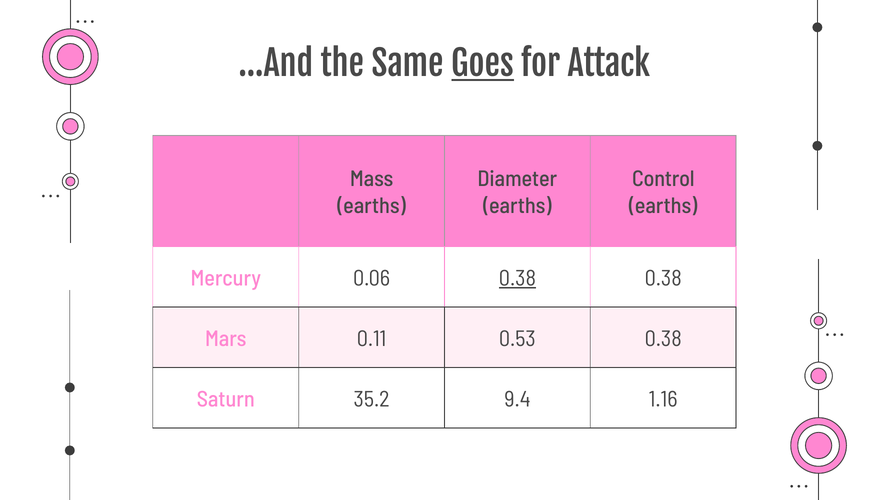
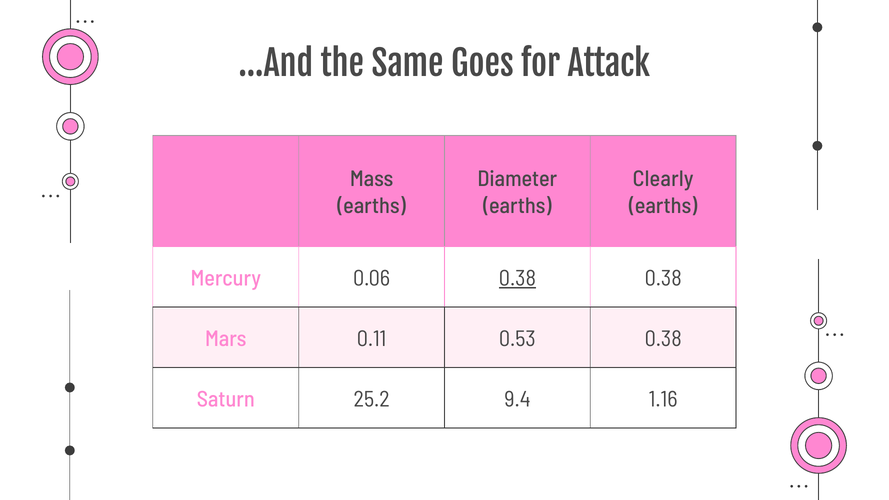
Goes underline: present -> none (483, 65)
Control: Control -> Clearly (663, 179)
35.2: 35.2 -> 25.2 (372, 399)
